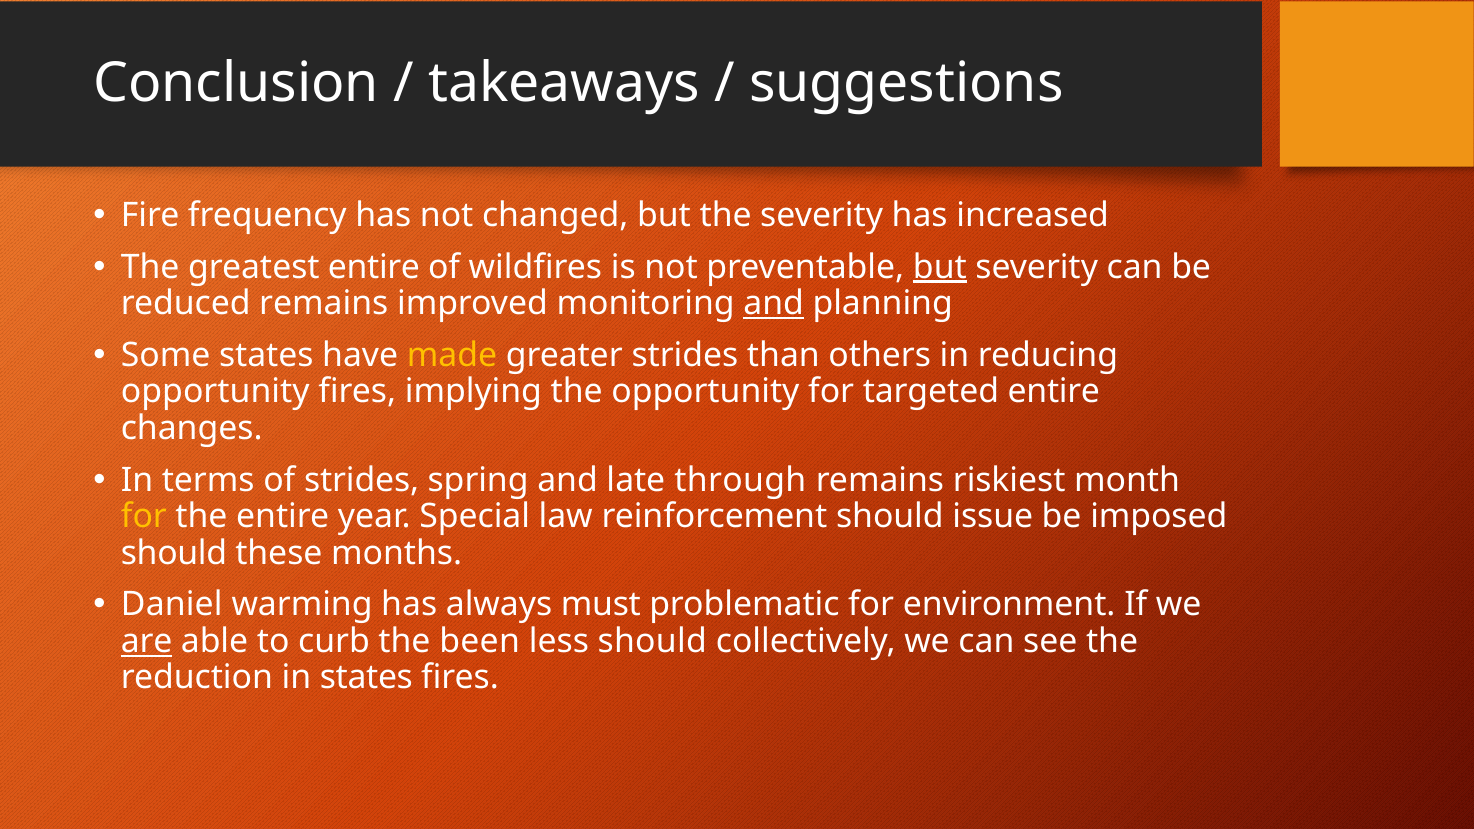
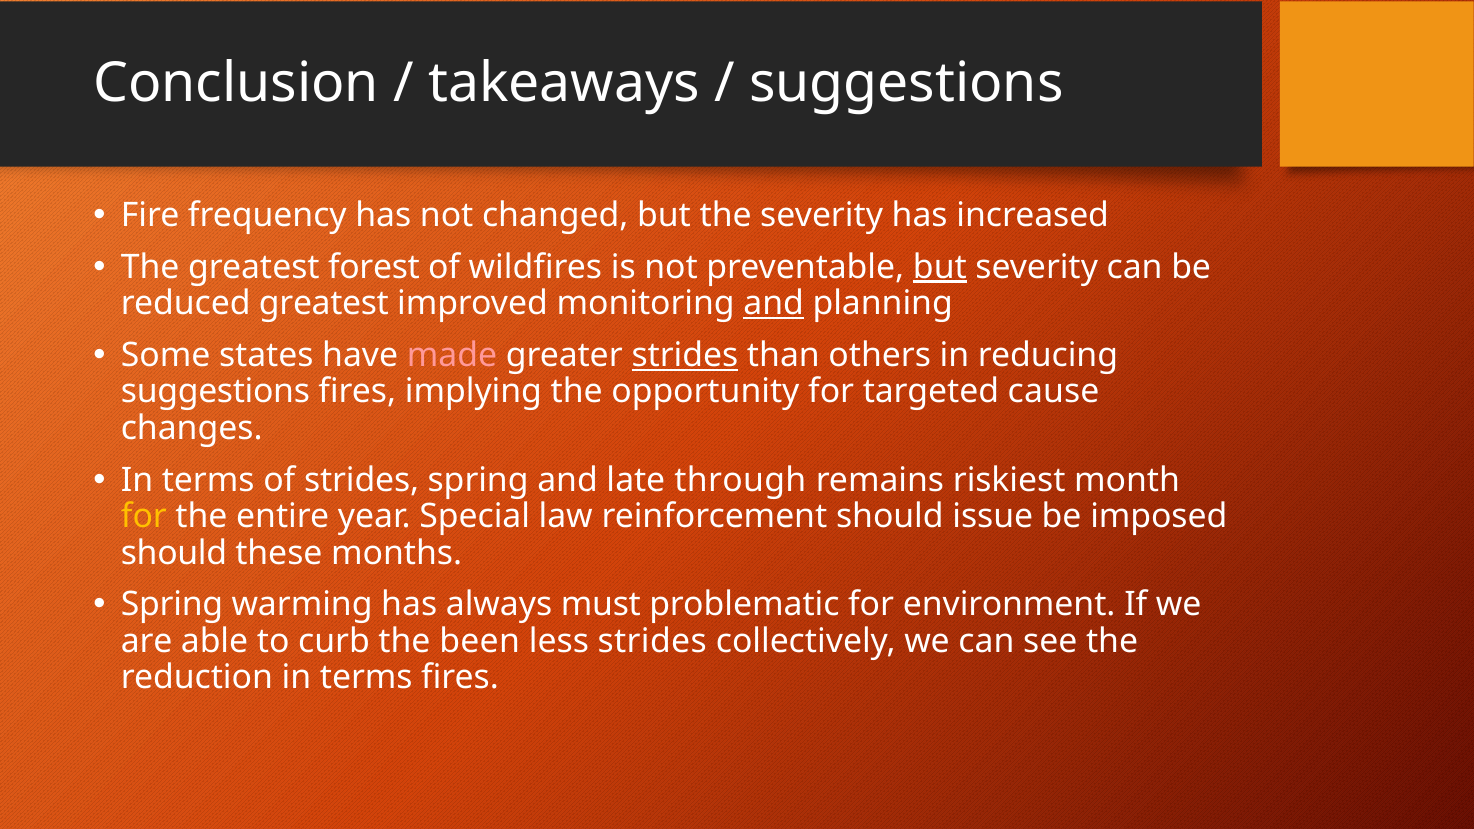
greatest entire: entire -> forest (374, 267)
reduced remains: remains -> greatest (324, 303)
made colour: yellow -> pink (452, 355)
strides underline: none -> present (685, 355)
opportunity: opportunity -> suggestions (215, 392)
targeted entire: entire -> cause (1054, 392)
Daniel: Daniel -> Spring (172, 605)
are underline: present -> none (147, 641)
less should: should -> strides (652, 641)
reduction in states: states -> terms (366, 678)
